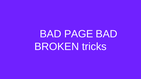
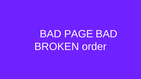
tricks: tricks -> order (94, 47)
